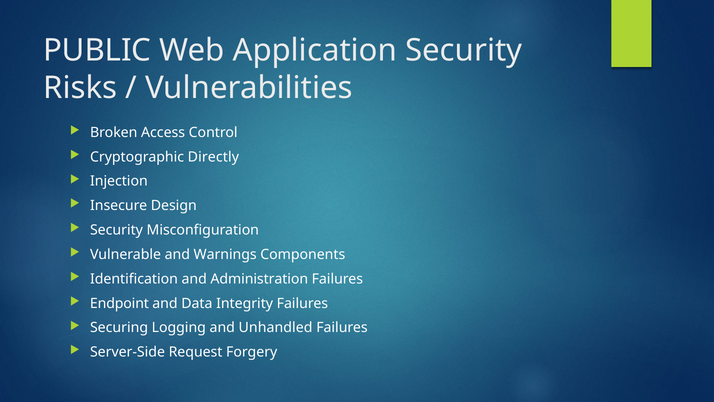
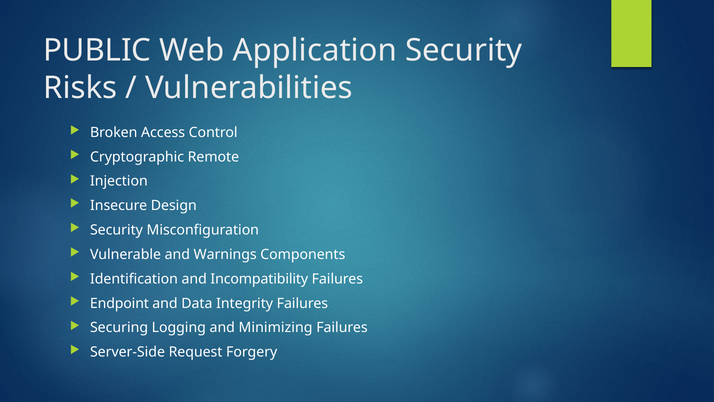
Directly: Directly -> Remote (213, 157)
Administration: Administration -> Incompatibility (259, 279)
Unhandled: Unhandled -> Minimizing (276, 328)
